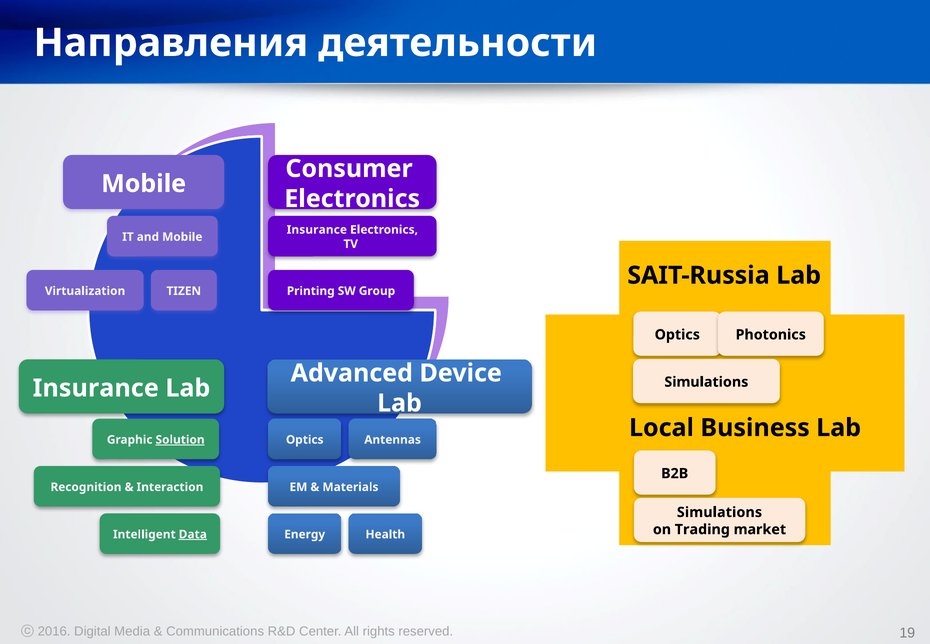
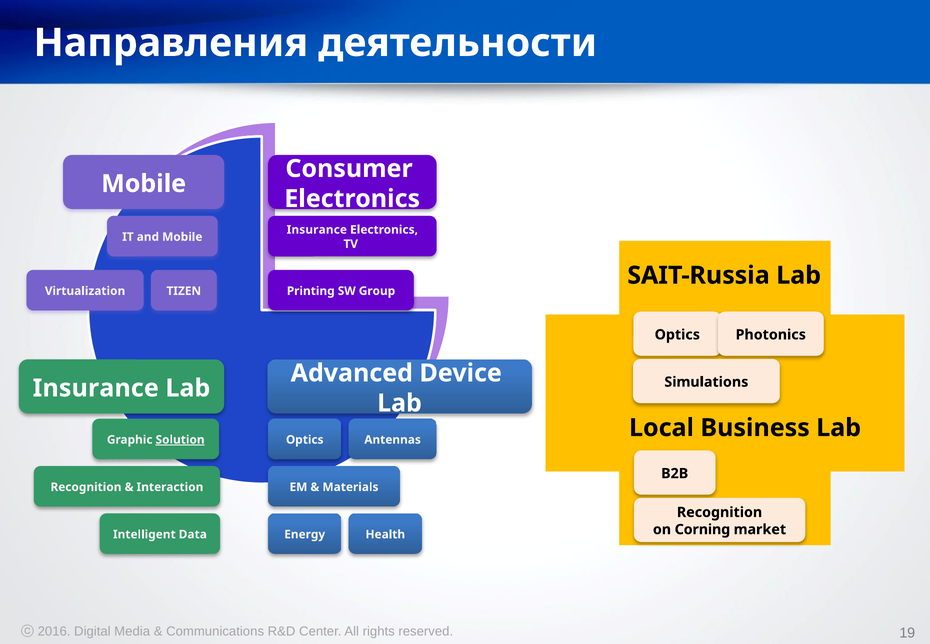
Simulations: Simulations -> Recognition (720, 512)
Trading: Trading -> Corning (702, 529)
Data underline: present -> none (193, 534)
